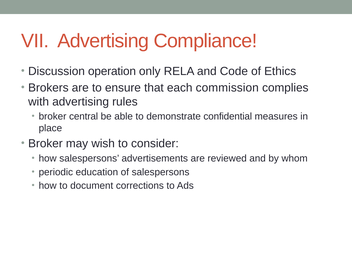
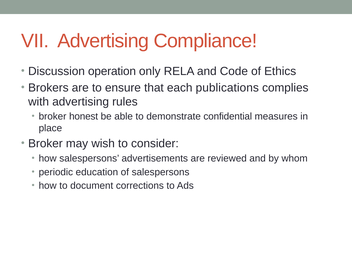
commission: commission -> publications (227, 88)
central: central -> honest (84, 116)
